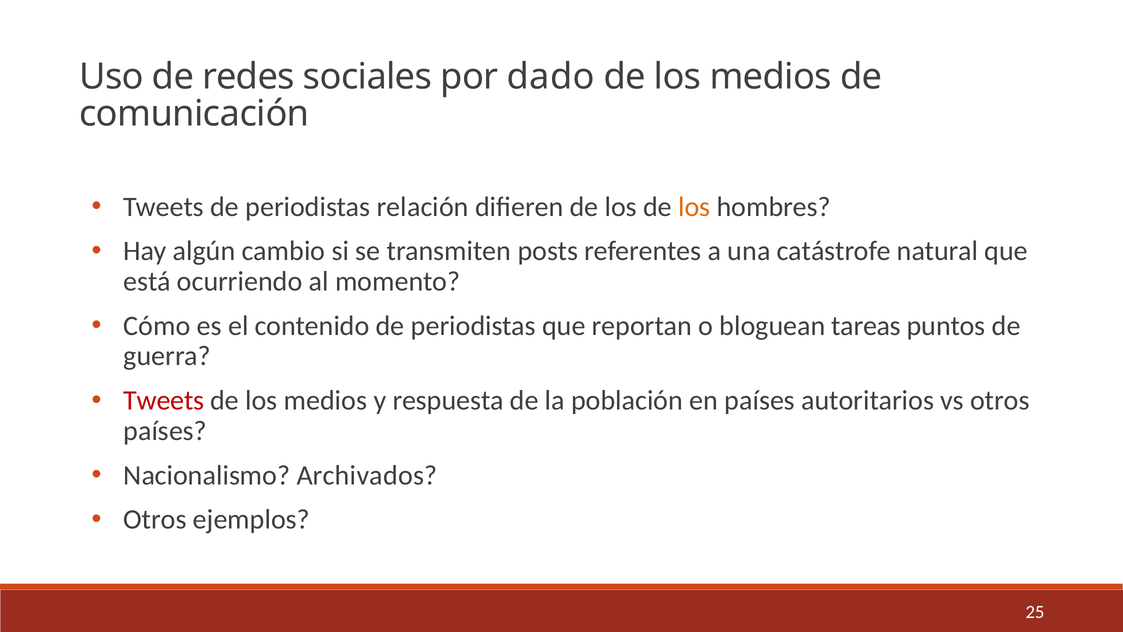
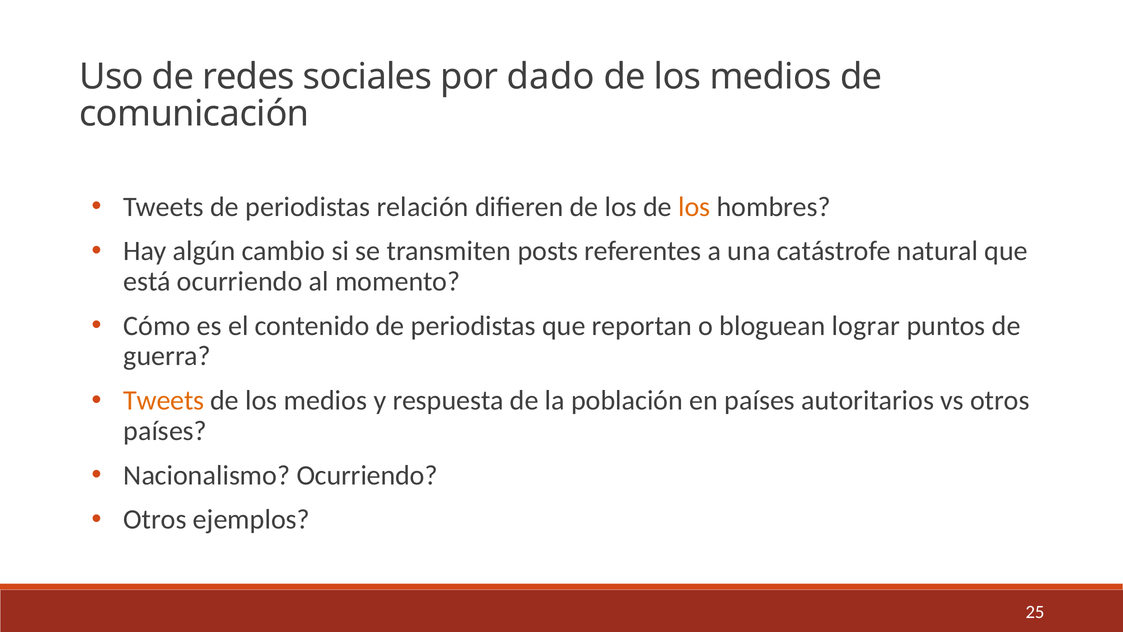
tareas: tareas -> lograr (866, 326)
Tweets colour: red -> orange (164, 400)
Nacionalismo Archivados: Archivados -> Ocurriendo (367, 475)
